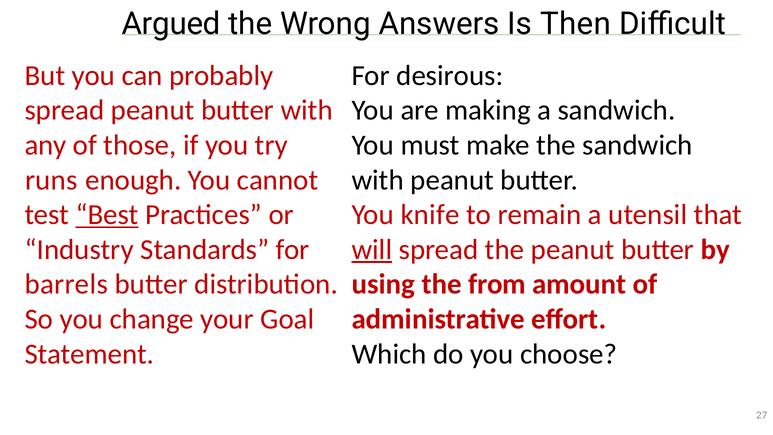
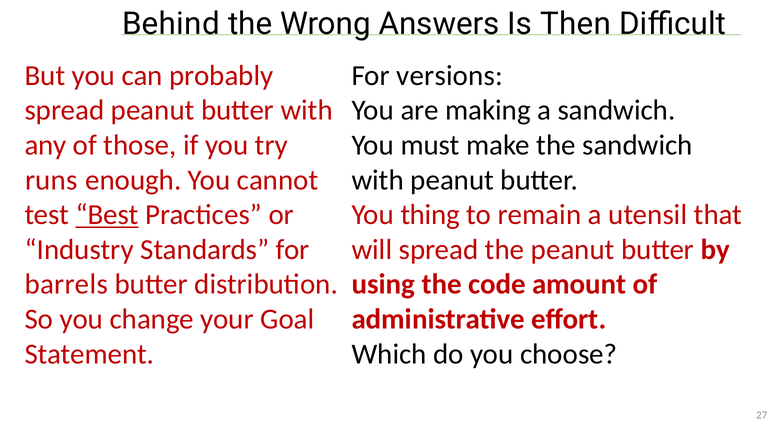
Argued: Argued -> Behind (171, 24)
desirous: desirous -> versions (450, 76)
knife: knife -> thing (430, 215)
will underline: present -> none (372, 249)
from: from -> code (497, 284)
